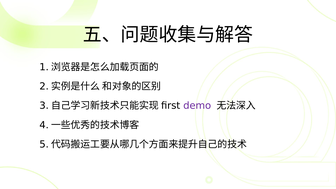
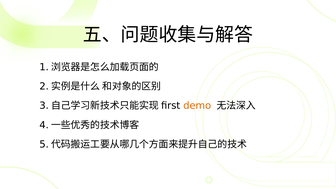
demo colour: purple -> orange (197, 106)
